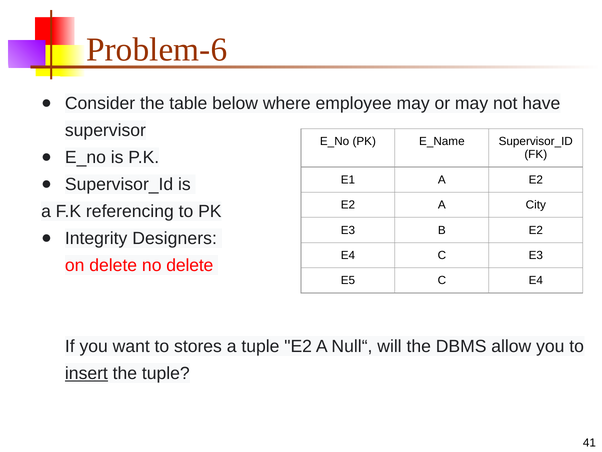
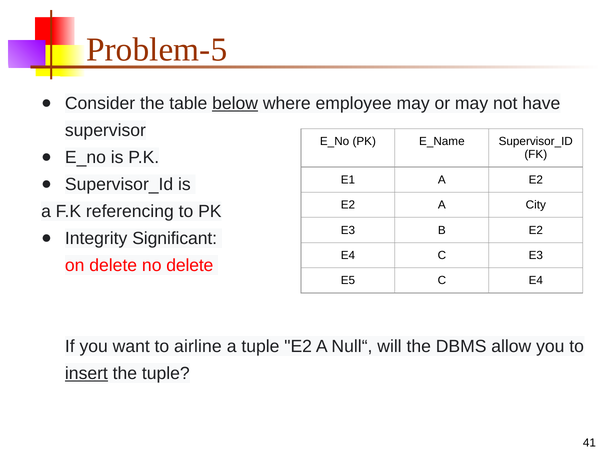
Problem-6: Problem-6 -> Problem-5 (157, 49)
below underline: none -> present (235, 103)
Designers: Designers -> Significant (175, 238)
stores: stores -> airline (198, 346)
